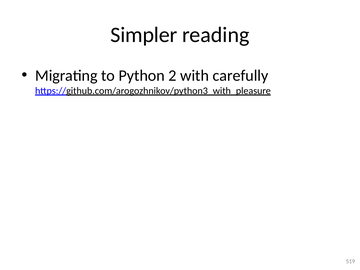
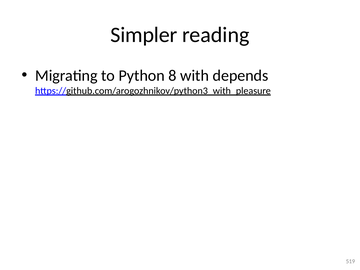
2: 2 -> 8 (172, 76)
carefully: carefully -> depends (241, 76)
